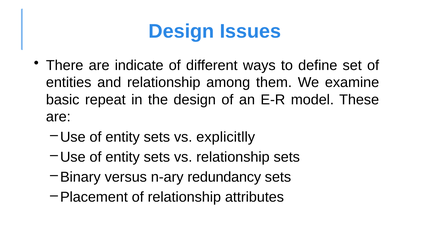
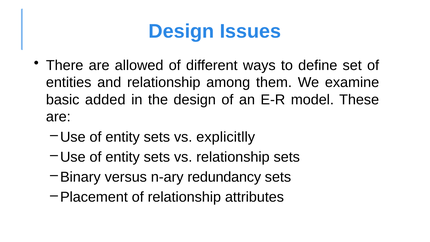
indicate: indicate -> allowed (139, 65)
repeat: repeat -> added (105, 100)
